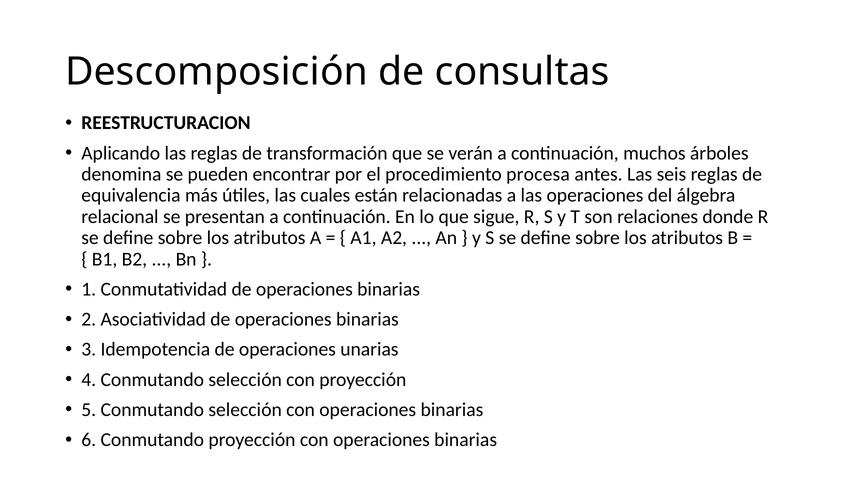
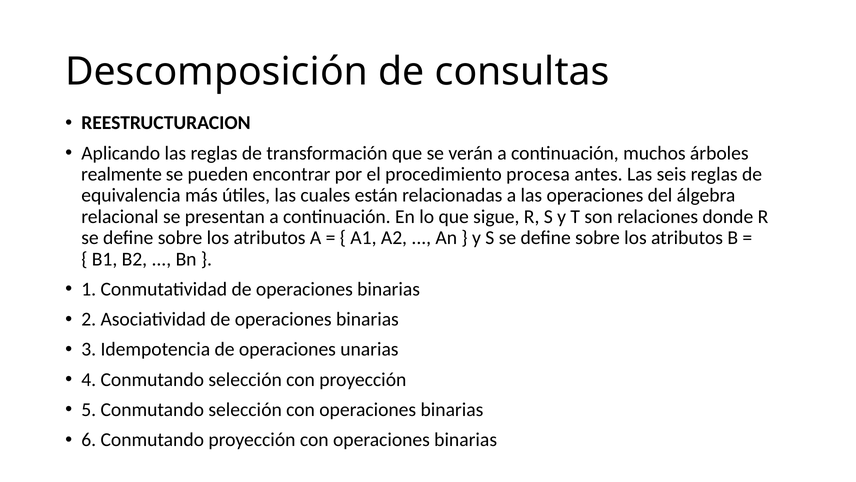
denomina: denomina -> realmente (121, 174)
